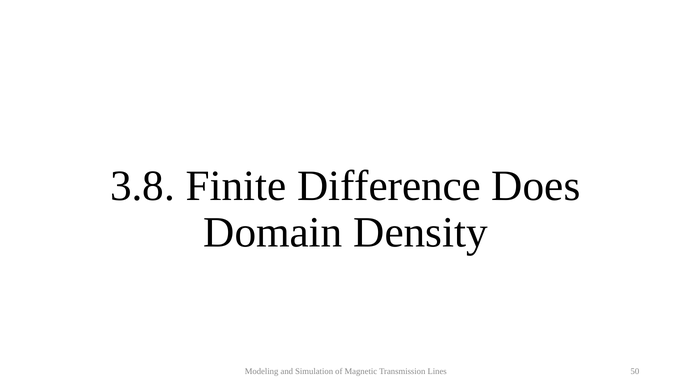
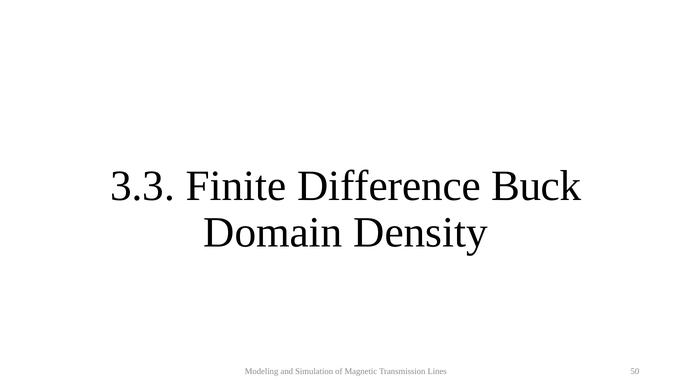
3.8: 3.8 -> 3.3 (142, 186)
Does: Does -> Buck (536, 186)
